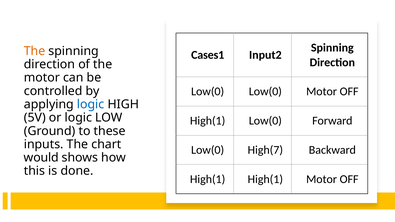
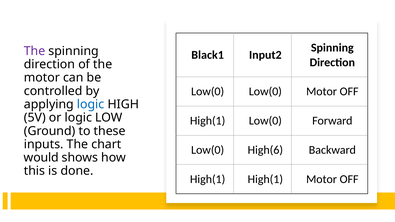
The colour: orange -> purple (35, 51)
Cases1: Cases1 -> Black1 (208, 55)
High(7: High(7 -> High(6 (265, 150)
